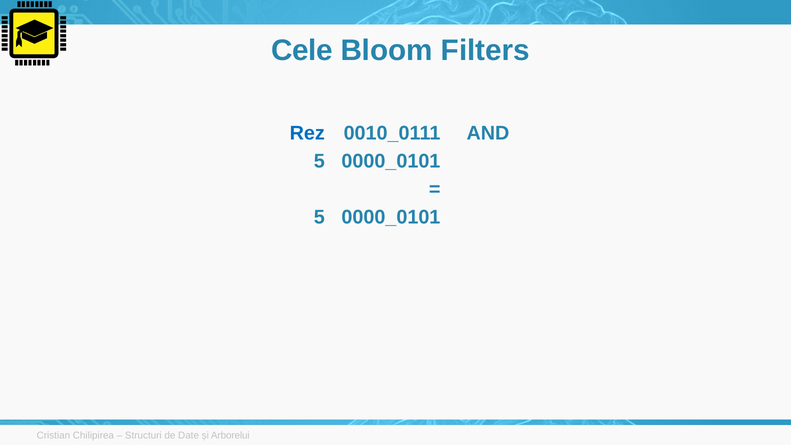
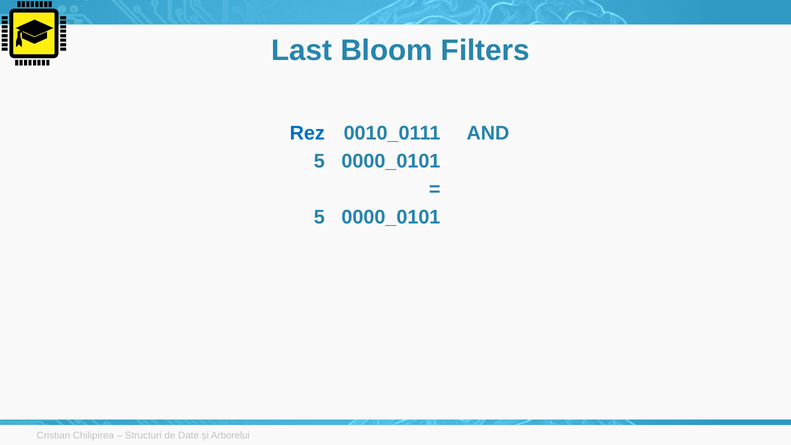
Cele: Cele -> Last (302, 50)
